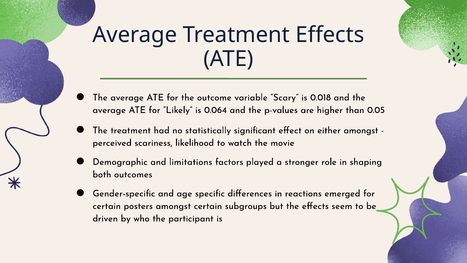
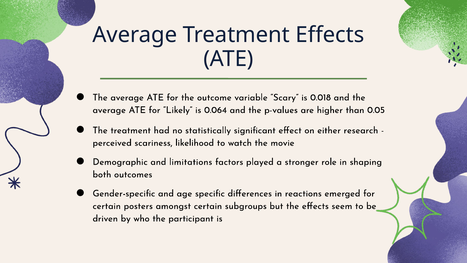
either amongst: amongst -> research (361, 130)
